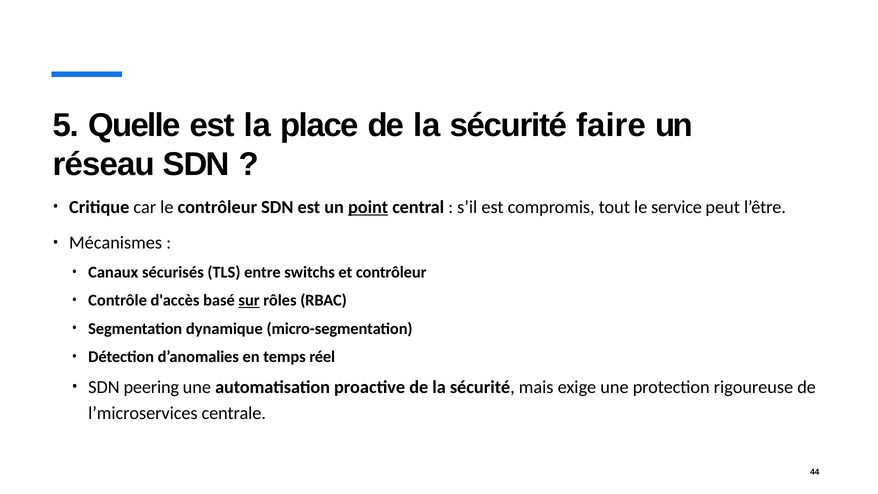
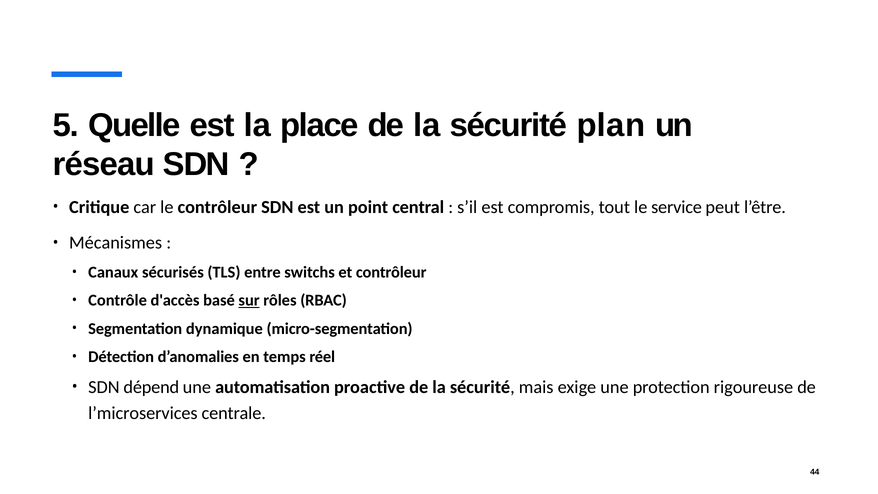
faire: faire -> plan (611, 125)
point underline: present -> none (368, 207)
peering: peering -> dépend (151, 387)
